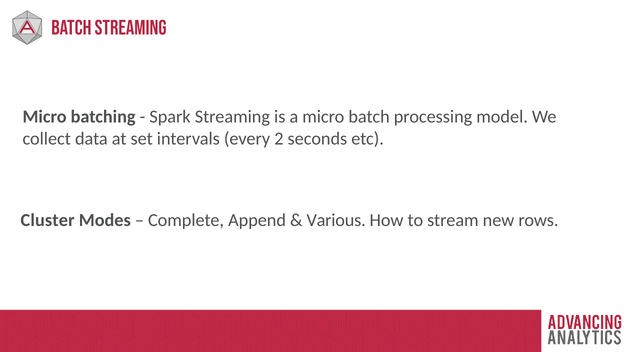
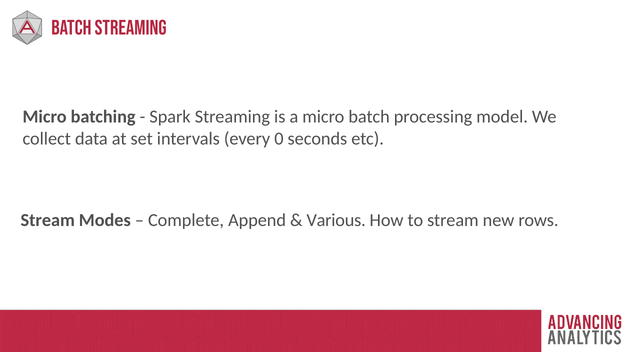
2: 2 -> 0 (279, 139)
Cluster: Cluster -> Stream (48, 220)
